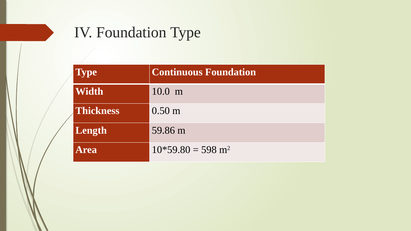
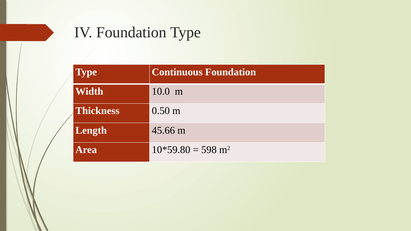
59.86: 59.86 -> 45.66 (163, 130)
